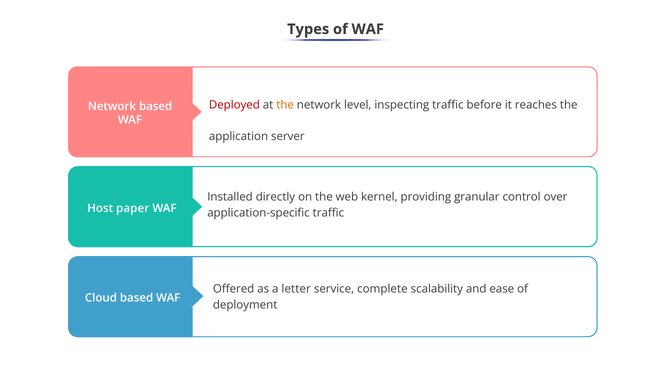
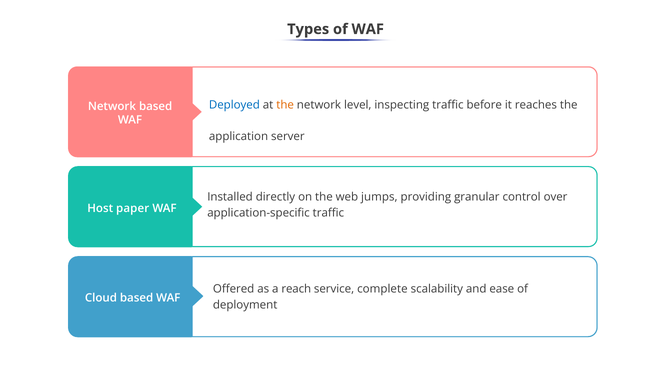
Deployed colour: red -> blue (234, 105)
kernel: kernel -> jumps (379, 197)
letter: letter -> reach (296, 288)
